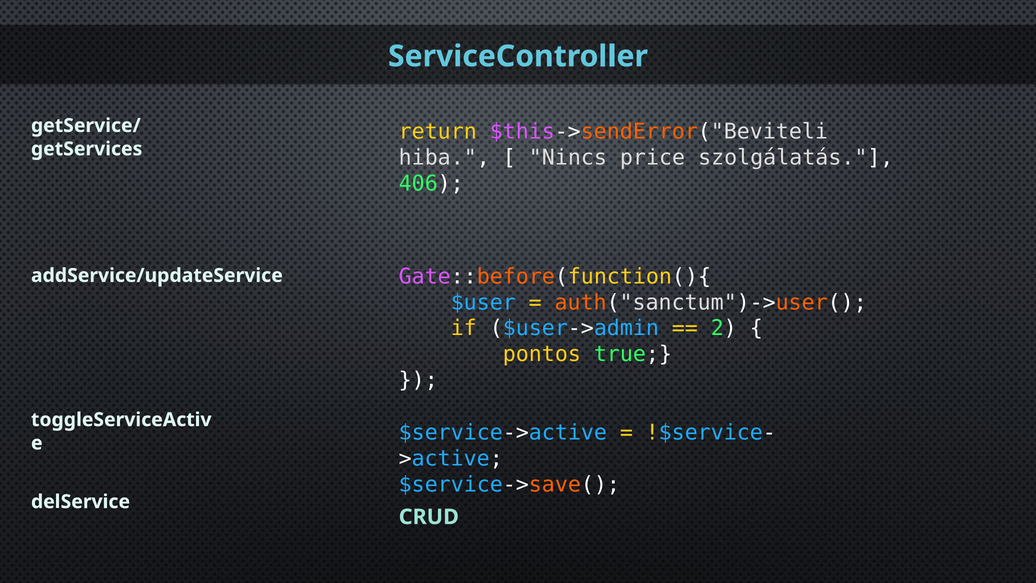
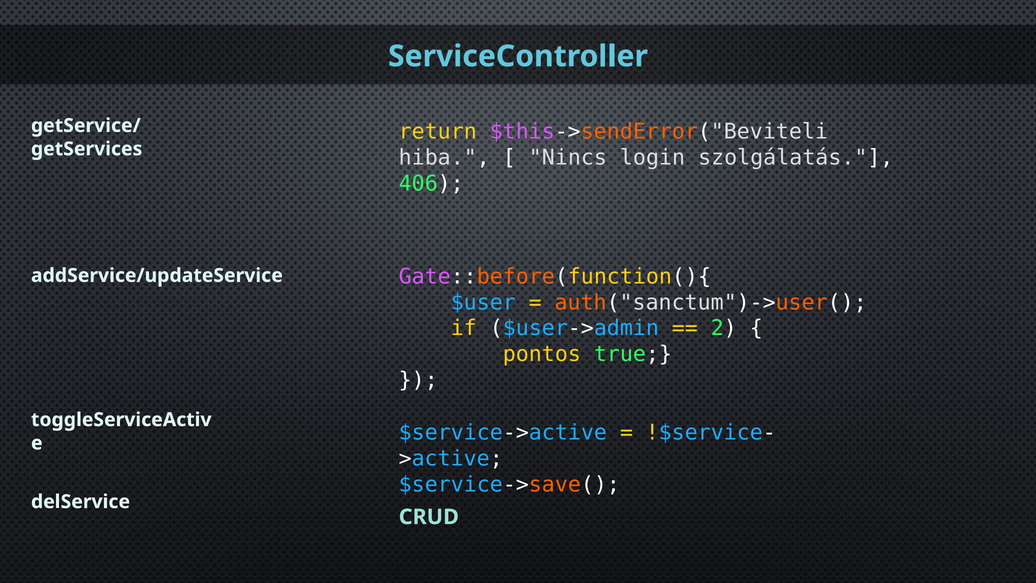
price: price -> login (653, 158)
